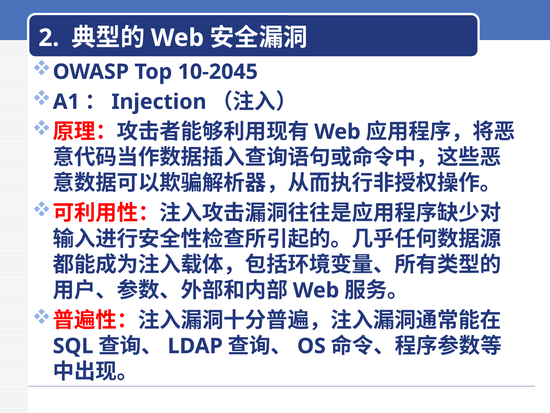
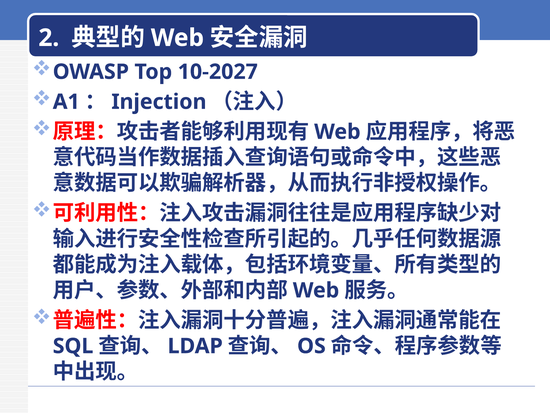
10-2045: 10-2045 -> 10-2027 (218, 72)
